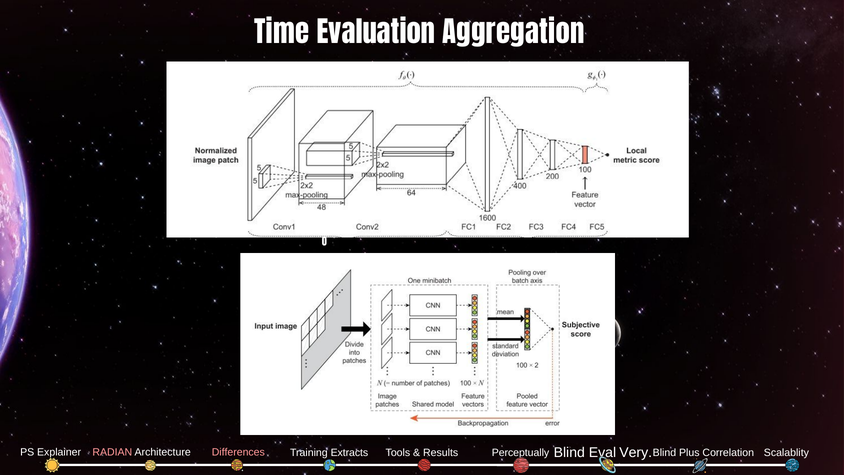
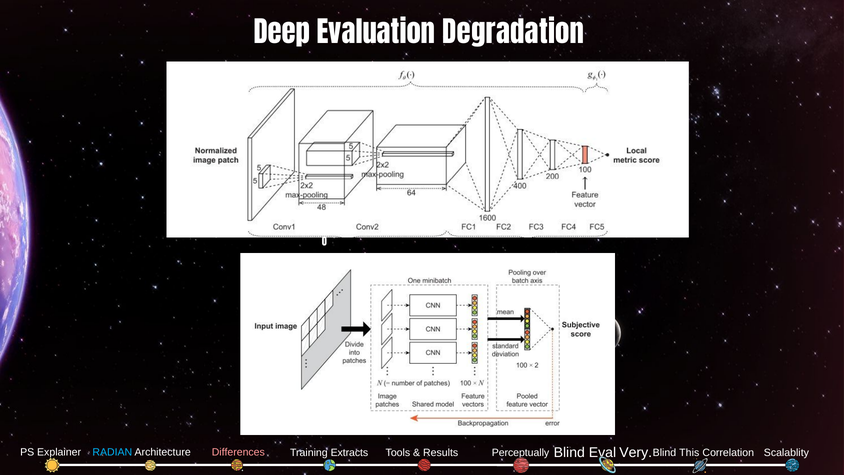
Time: Time -> Deep (282, 34)
Aggregation: Aggregation -> Degradation (513, 34)
RADIAN colour: pink -> light blue (112, 452)
Plus: Plus -> This (689, 452)
